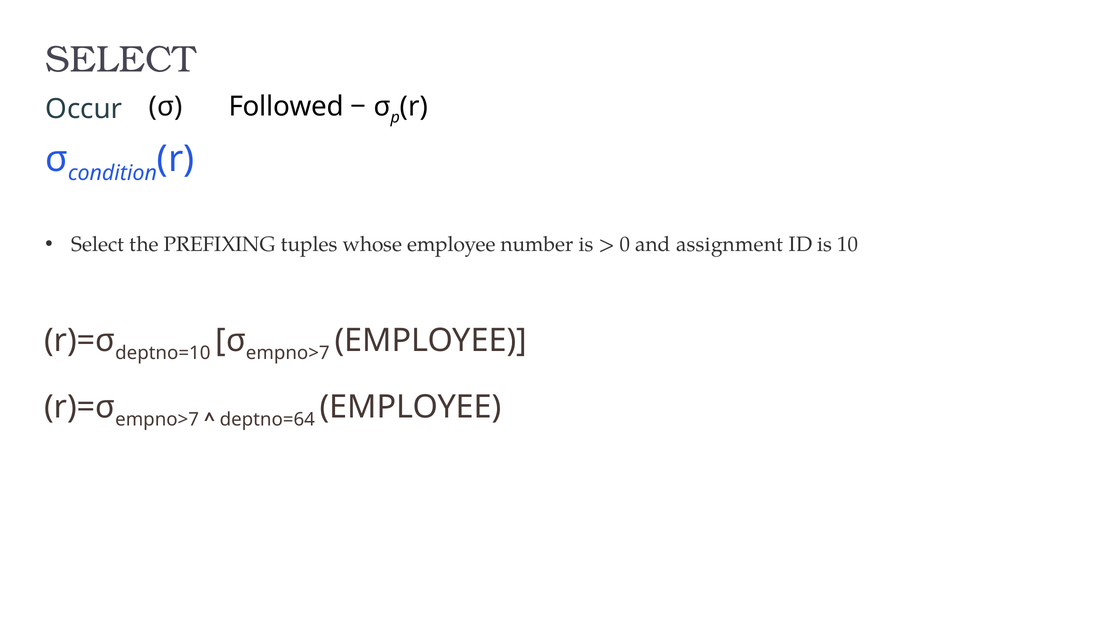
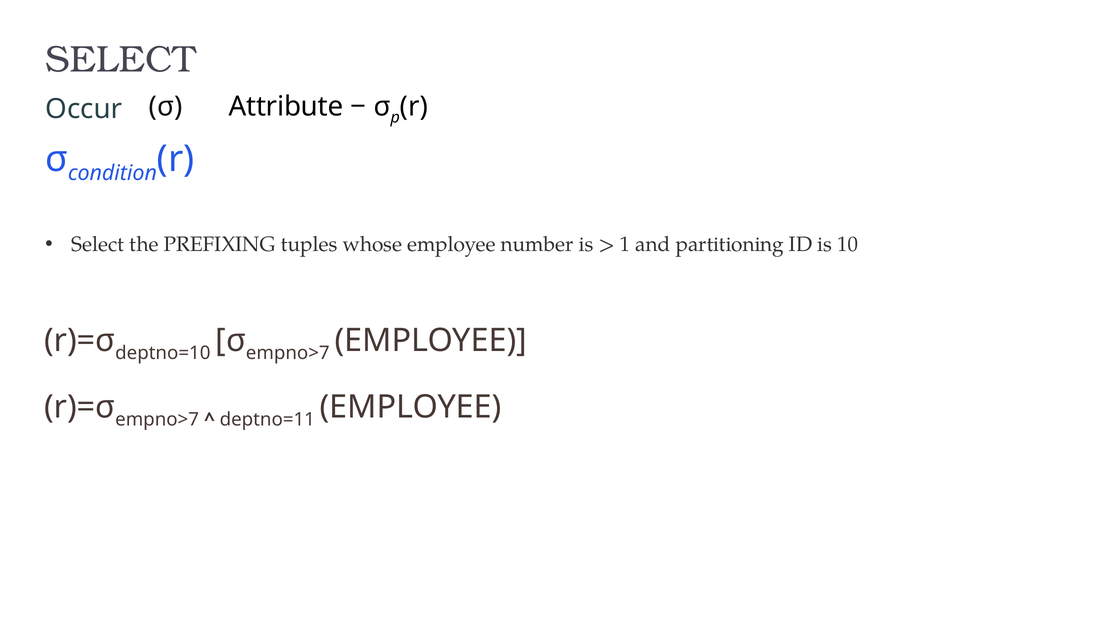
Followed: Followed -> Attribute (286, 107)
0: 0 -> 1 (625, 244)
assignment: assignment -> partitioning (730, 244)
deptno=64: deptno=64 -> deptno=11 (267, 419)
